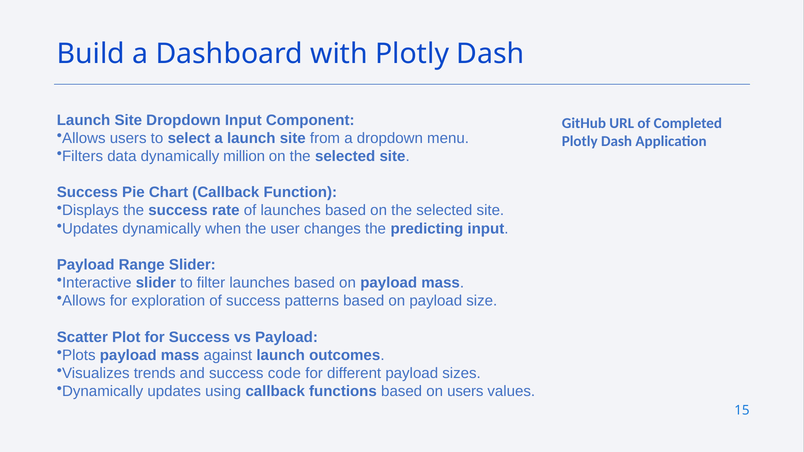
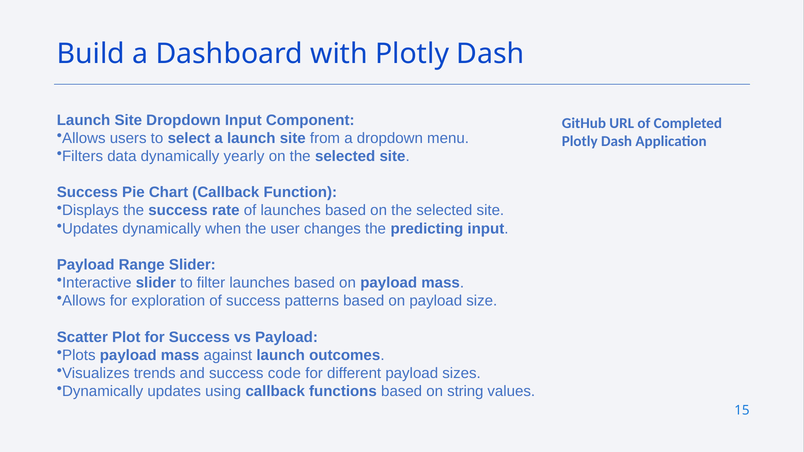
million: million -> yearly (244, 156)
on users: users -> string (465, 392)
